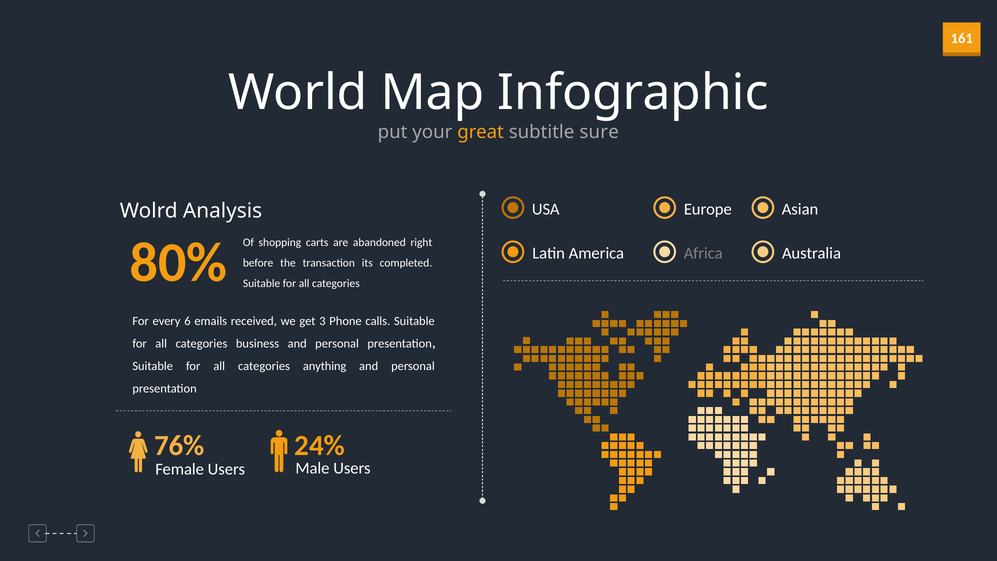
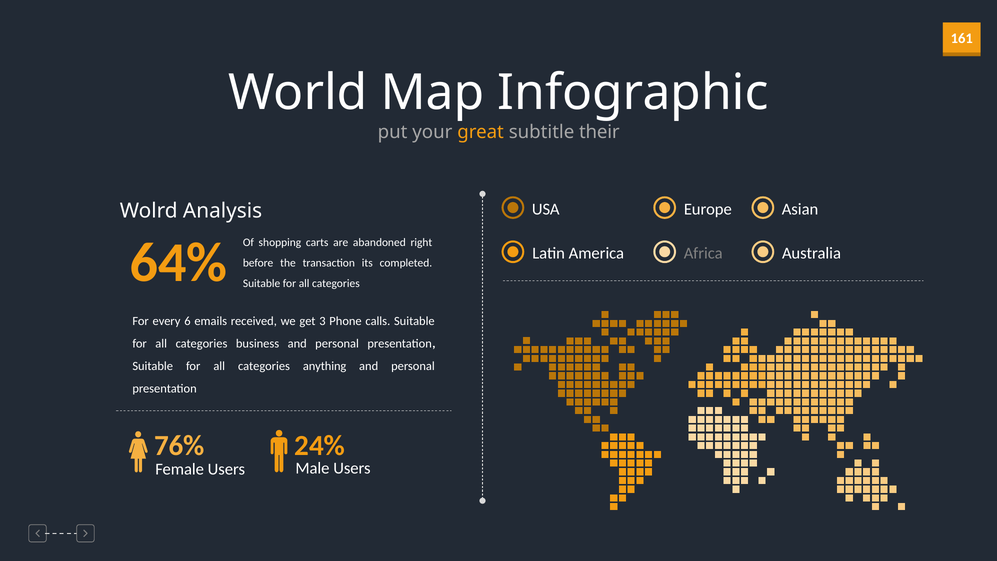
sure: sure -> their (599, 132)
80%: 80% -> 64% (179, 262)
